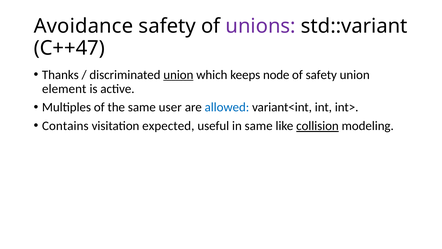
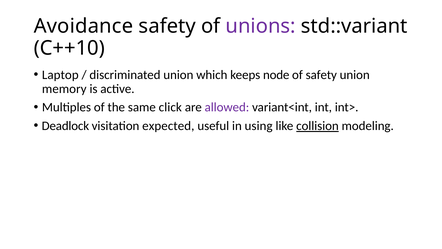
C++47: C++47 -> C++10 (69, 48)
Thanks: Thanks -> Laptop (60, 75)
union underline: present -> none (178, 75)
element: element -> memory (64, 89)
user: user -> click (170, 107)
allowed colour: blue -> purple (227, 107)
Contains: Contains -> Deadlock (65, 126)
in same: same -> using (259, 126)
